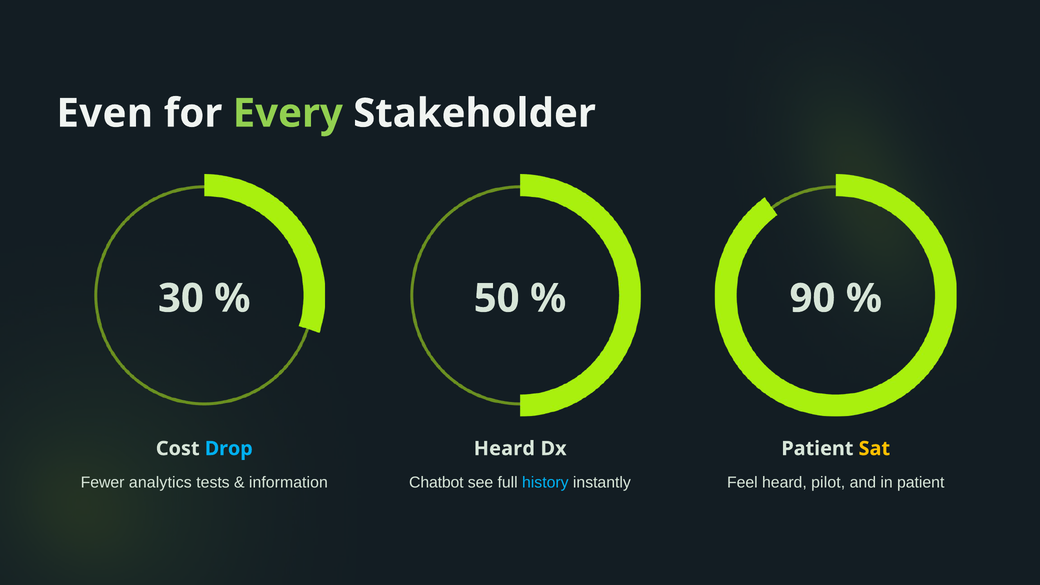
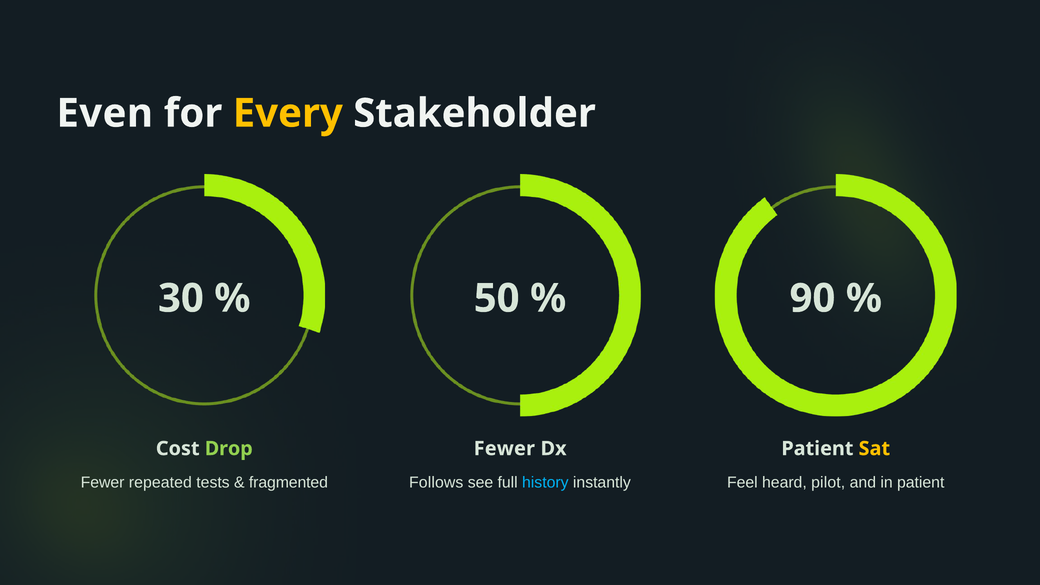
Every colour: light green -> yellow (288, 113)
Drop colour: light blue -> light green (229, 449)
Heard: Heard -> Fewer (504, 449)
analytics: analytics -> repeated (160, 483)
information: information -> fragmented (288, 483)
Chatbot: Chatbot -> Follows (436, 483)
